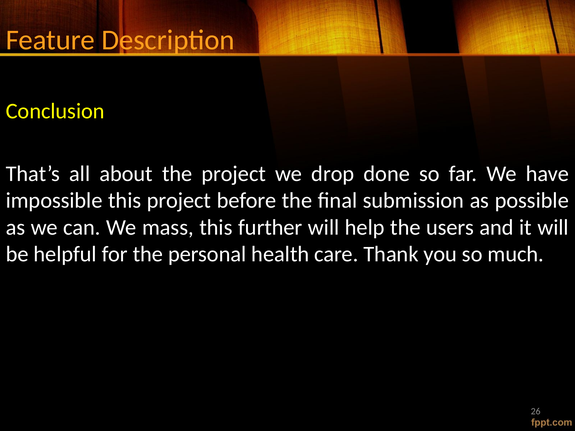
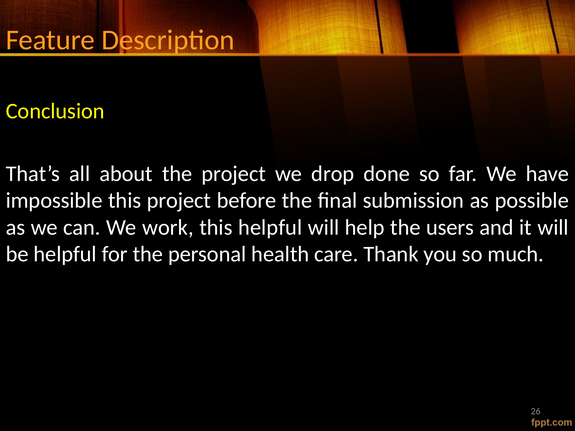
mass: mass -> work (168, 228)
this further: further -> helpful (270, 228)
